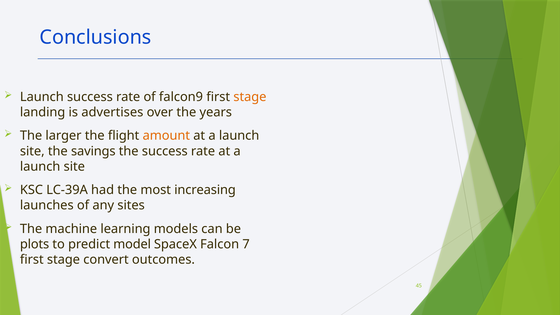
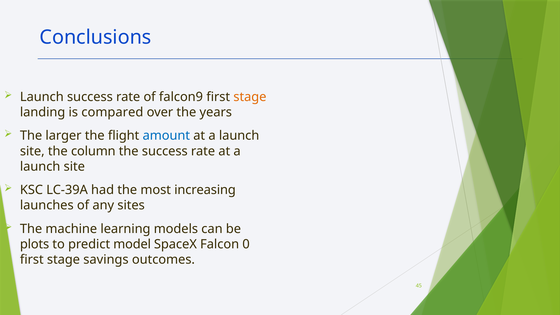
advertises: advertises -> compared (112, 112)
amount colour: orange -> blue (166, 136)
savings: savings -> column (93, 151)
7: 7 -> 0 (246, 244)
convert: convert -> savings (106, 260)
